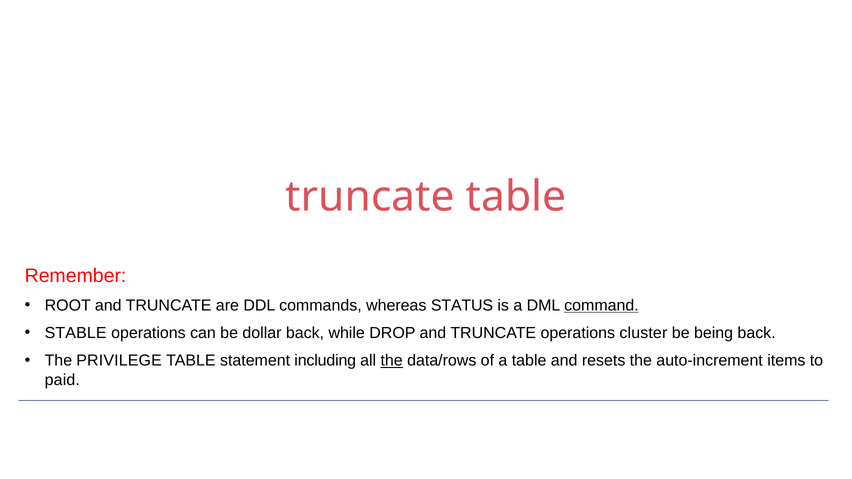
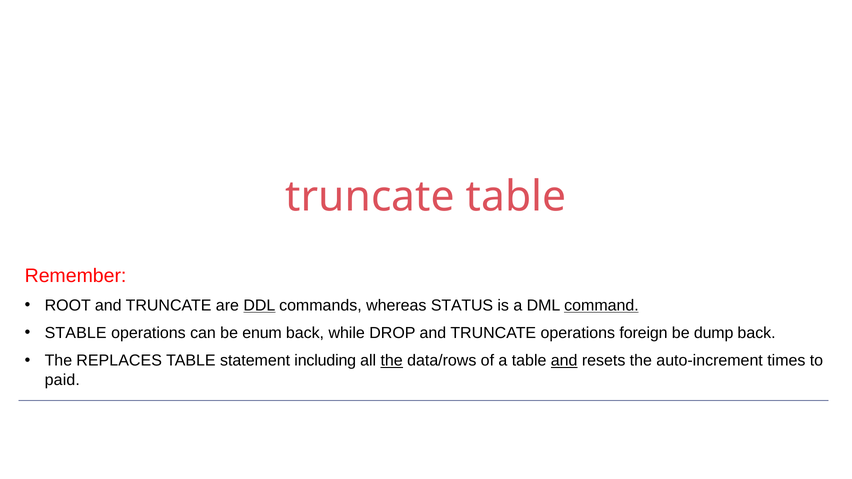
DDL underline: none -> present (259, 306)
dollar: dollar -> enum (262, 333)
cluster: cluster -> foreign (644, 333)
being: being -> dump (714, 333)
PRIVILEGE: PRIVILEGE -> REPLACES (119, 361)
and underline: none -> present (564, 361)
items: items -> times (786, 361)
